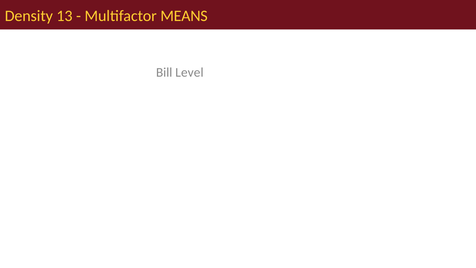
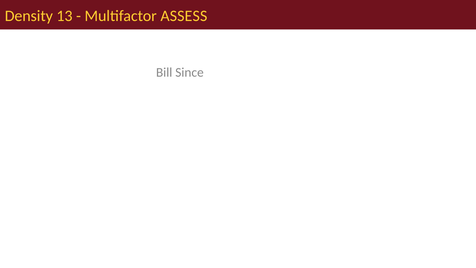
MEANS: MEANS -> ASSESS (184, 16)
Level: Level -> Since (189, 72)
